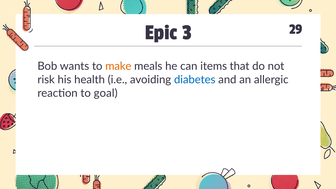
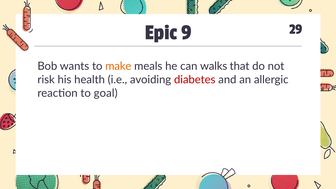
3: 3 -> 9 (187, 32)
items: items -> walks (214, 66)
diabetes colour: blue -> red (195, 80)
